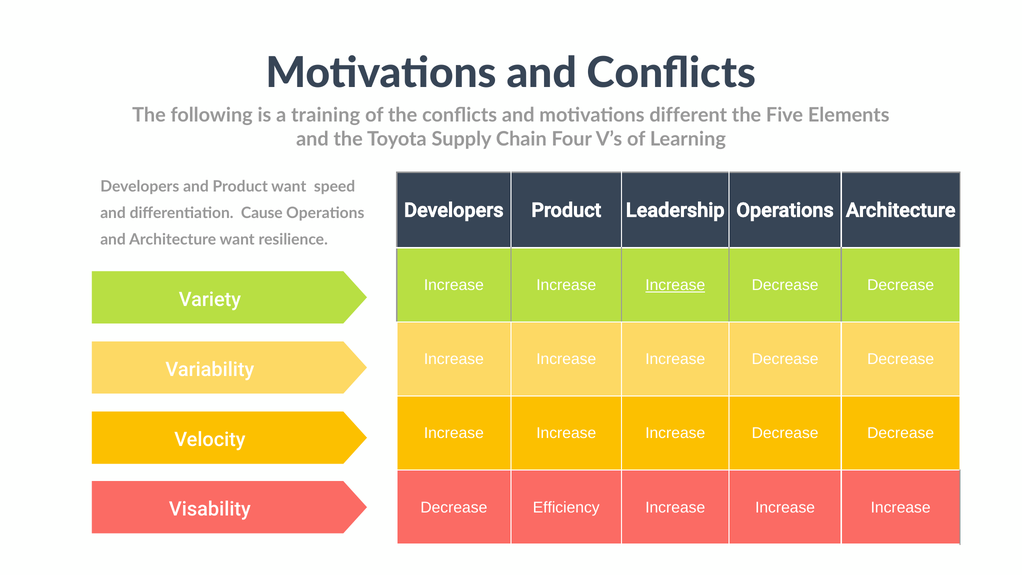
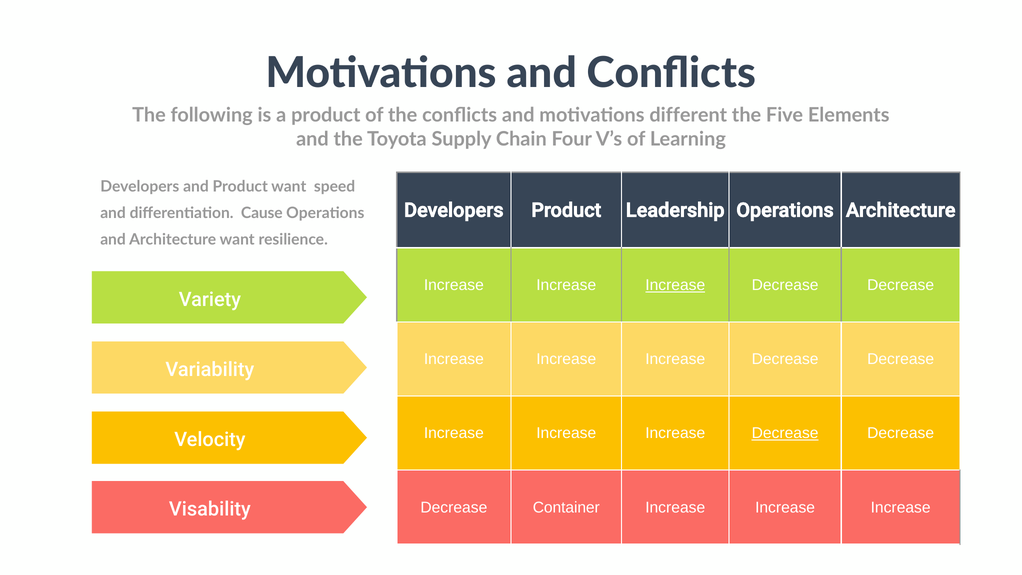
a training: training -> product (326, 115)
Decrease underline: none -> present (785, 433)
Efficiency: Efficiency -> Container (566, 507)
